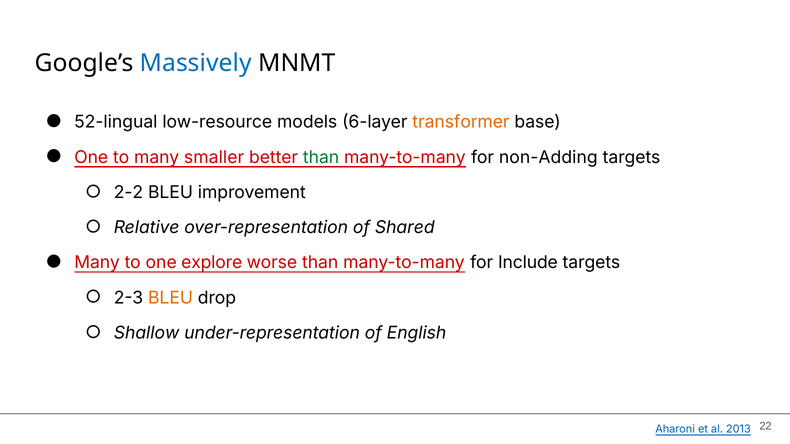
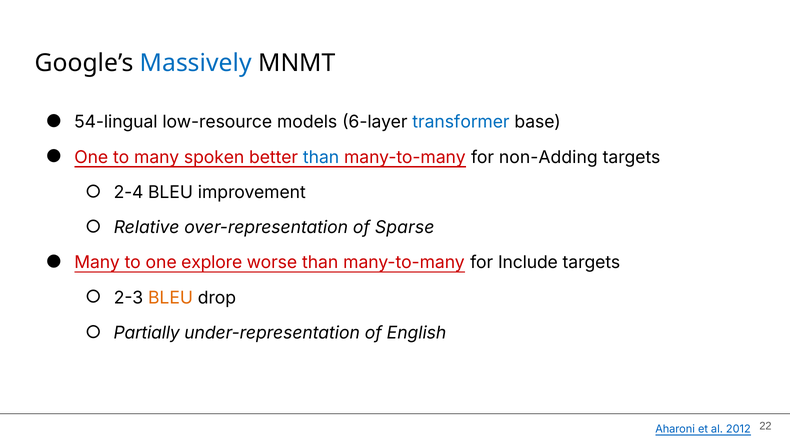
52-lingual: 52-lingual -> 54-lingual (116, 122)
transformer colour: orange -> blue (461, 122)
smaller: smaller -> spoken (214, 157)
than colour: green -> blue (321, 157)
2-2: 2-2 -> 2-4 (129, 193)
Shared: Shared -> Sparse (405, 228)
Shallow: Shallow -> Partially (147, 333)
2013: 2013 -> 2012 (738, 429)
